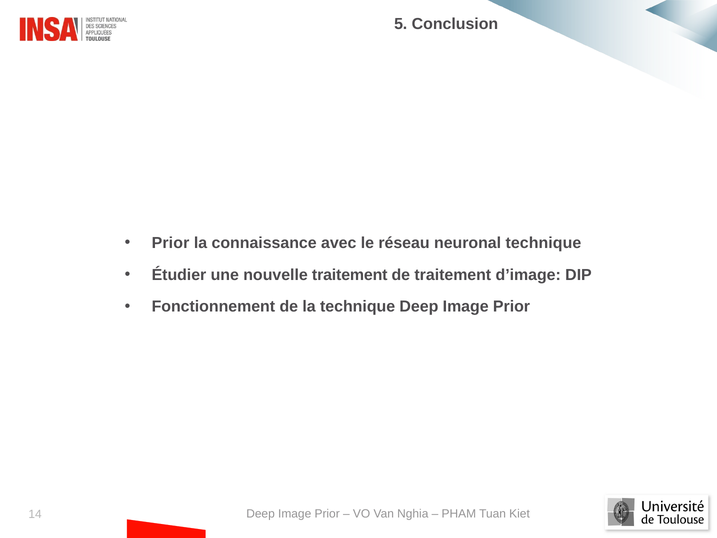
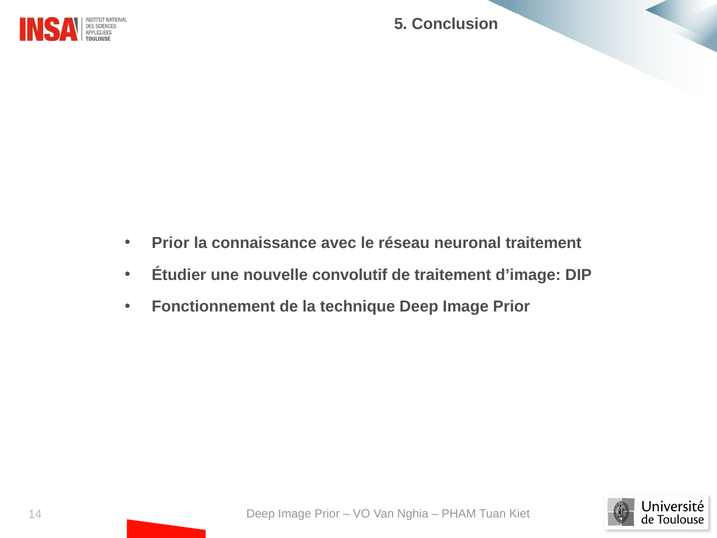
neuronal technique: technique -> traitement (543, 243)
nouvelle traitement: traitement -> convolutif (350, 275)
